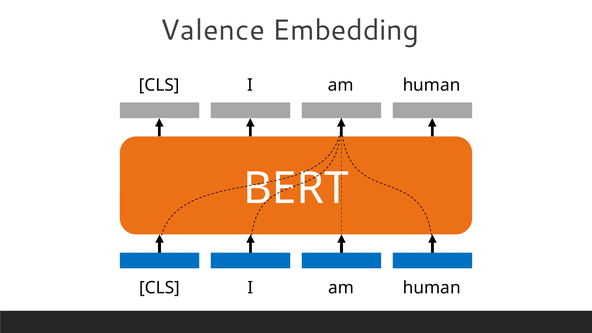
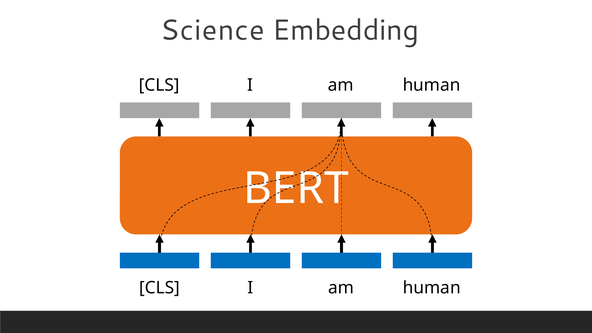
Valence: Valence -> Science (212, 30)
